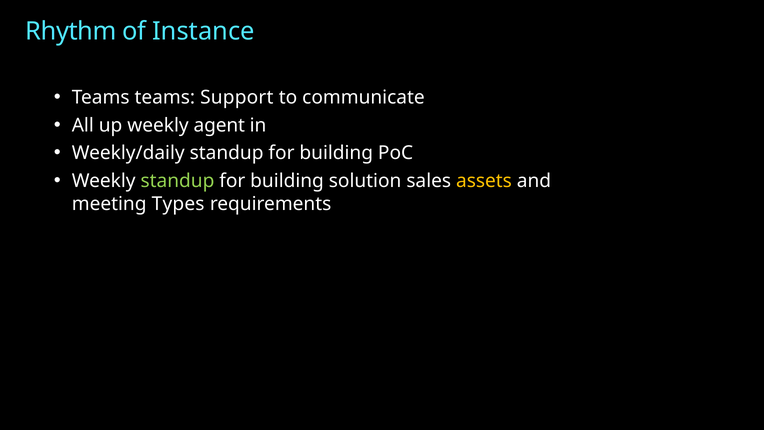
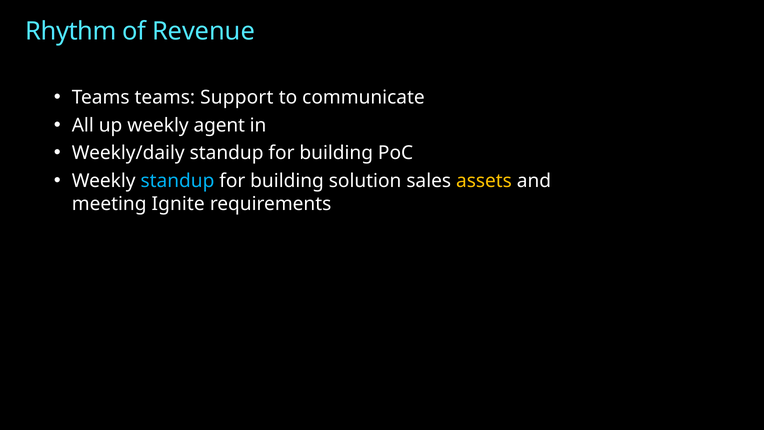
Instance: Instance -> Revenue (204, 31)
standup colour: light green -> light blue (177, 181)
Types: Types -> Ignite (178, 204)
